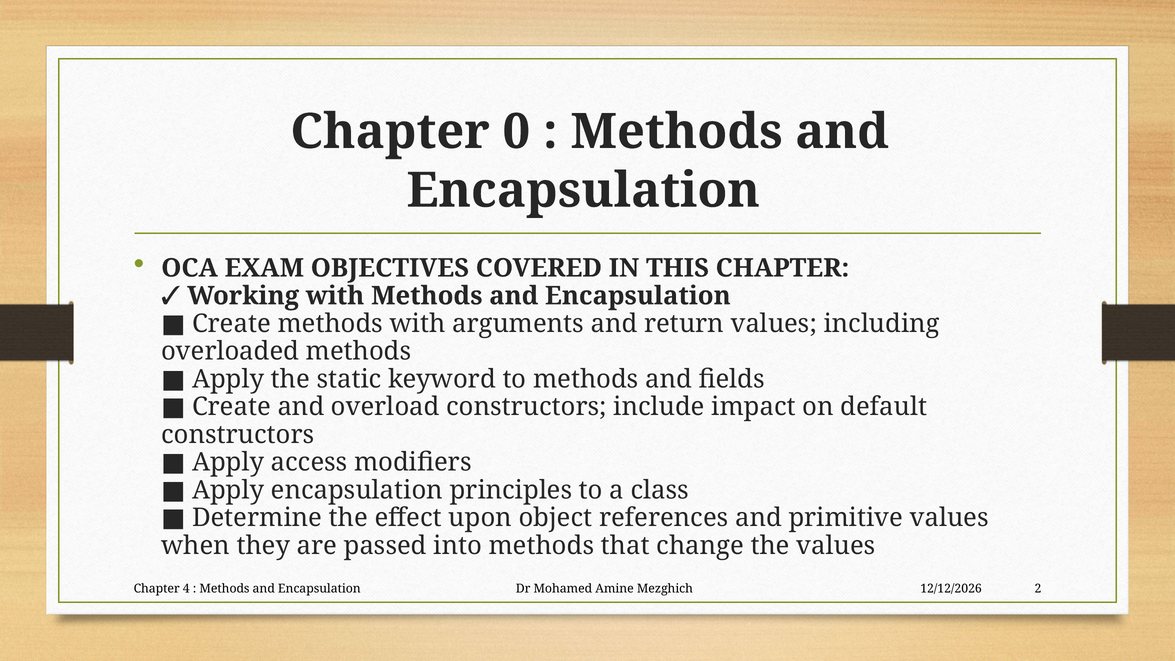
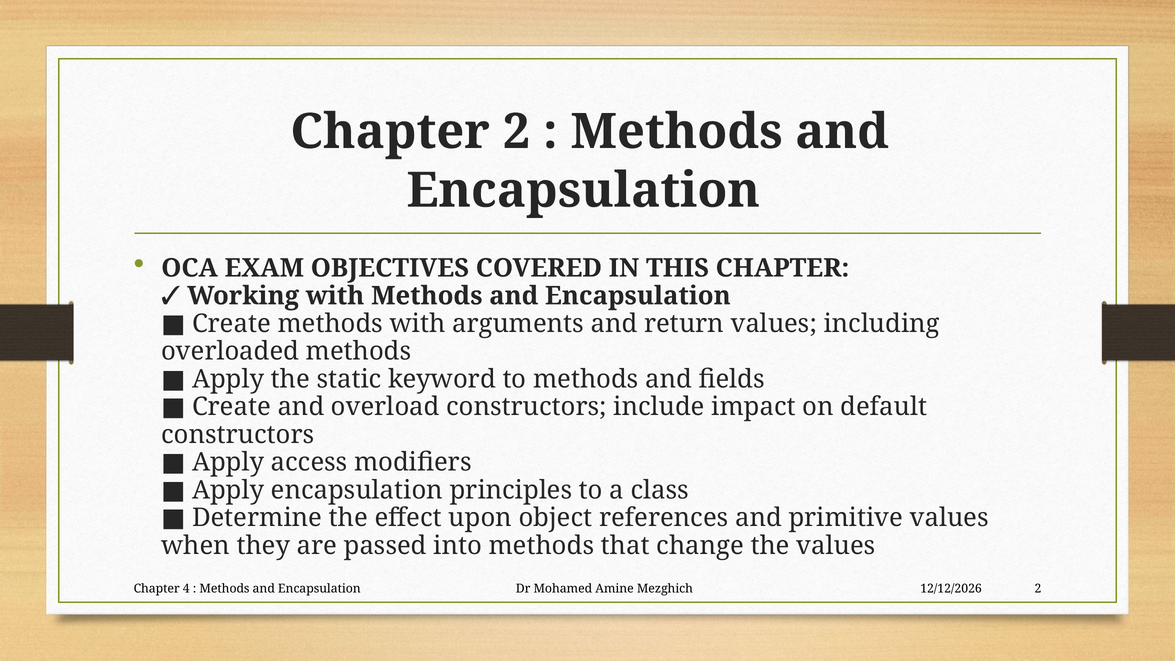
Chapter 0: 0 -> 2 (516, 132)
